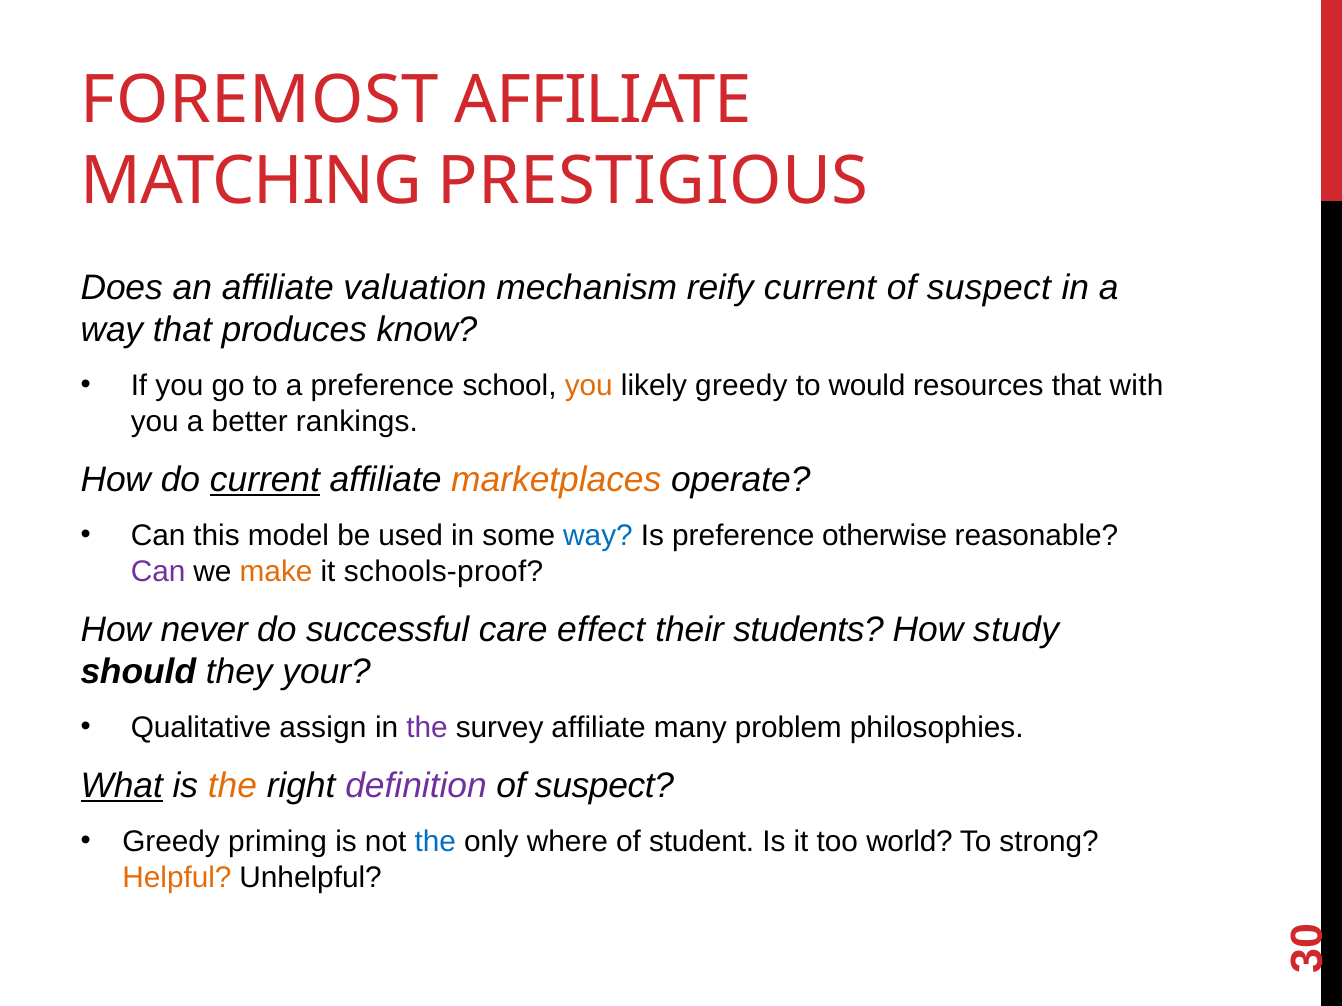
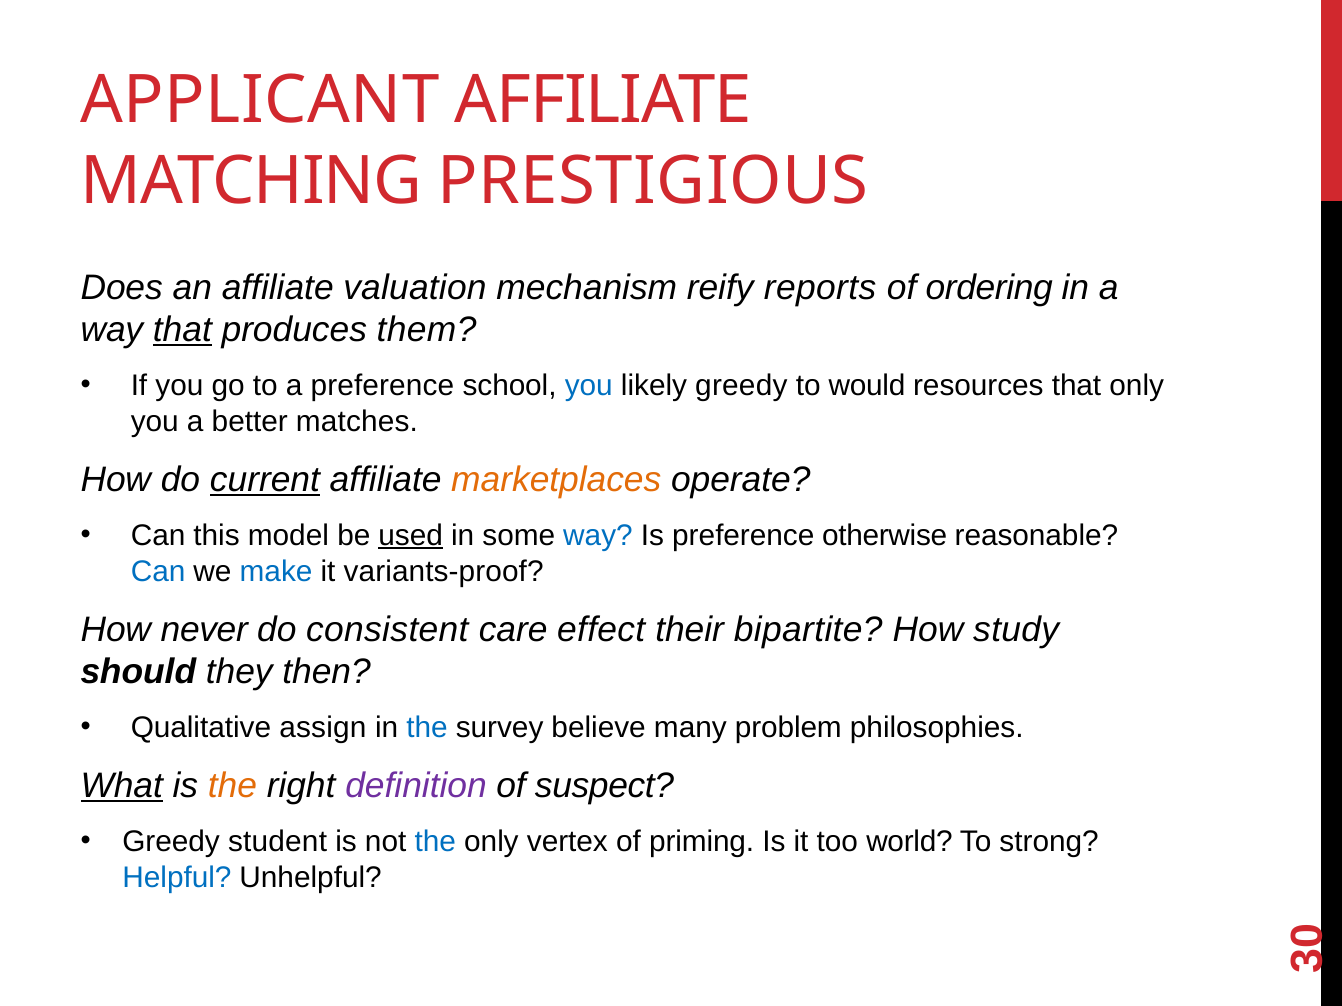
FOREMOST: FOREMOST -> APPLICANT (260, 101)
reify current: current -> reports (820, 288)
suspect: suspect -> ordering (989, 288)
that underline: none -> present (182, 330)
know: know -> them (427, 330)
you colour: orange -> blue (589, 386)
that with: with -> only (1137, 386)
rankings: rankings -> matches (357, 422)
used underline: none -> present (411, 536)
Can colour: purple -> blue (158, 572)
make colour: orange -> blue (276, 572)
schools-proof: schools-proof -> variants-proof (444, 572)
successful: successful -> consistent (387, 630)
students: students -> bipartite (808, 630)
your: your -> then (327, 672)
the colour: purple -> blue (427, 728)
survey affiliate: affiliate -> believe (599, 728)
priming: priming -> student (278, 842)
where: where -> vertex (567, 842)
student: student -> priming (702, 842)
Helpful colour: orange -> blue (177, 878)
